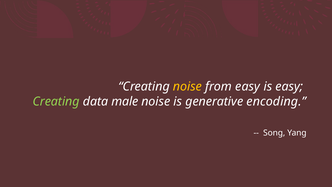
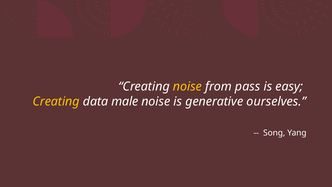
from easy: easy -> pass (248, 87)
Creating colour: light green -> yellow (56, 101)
encoding: encoding -> ourselves (276, 101)
